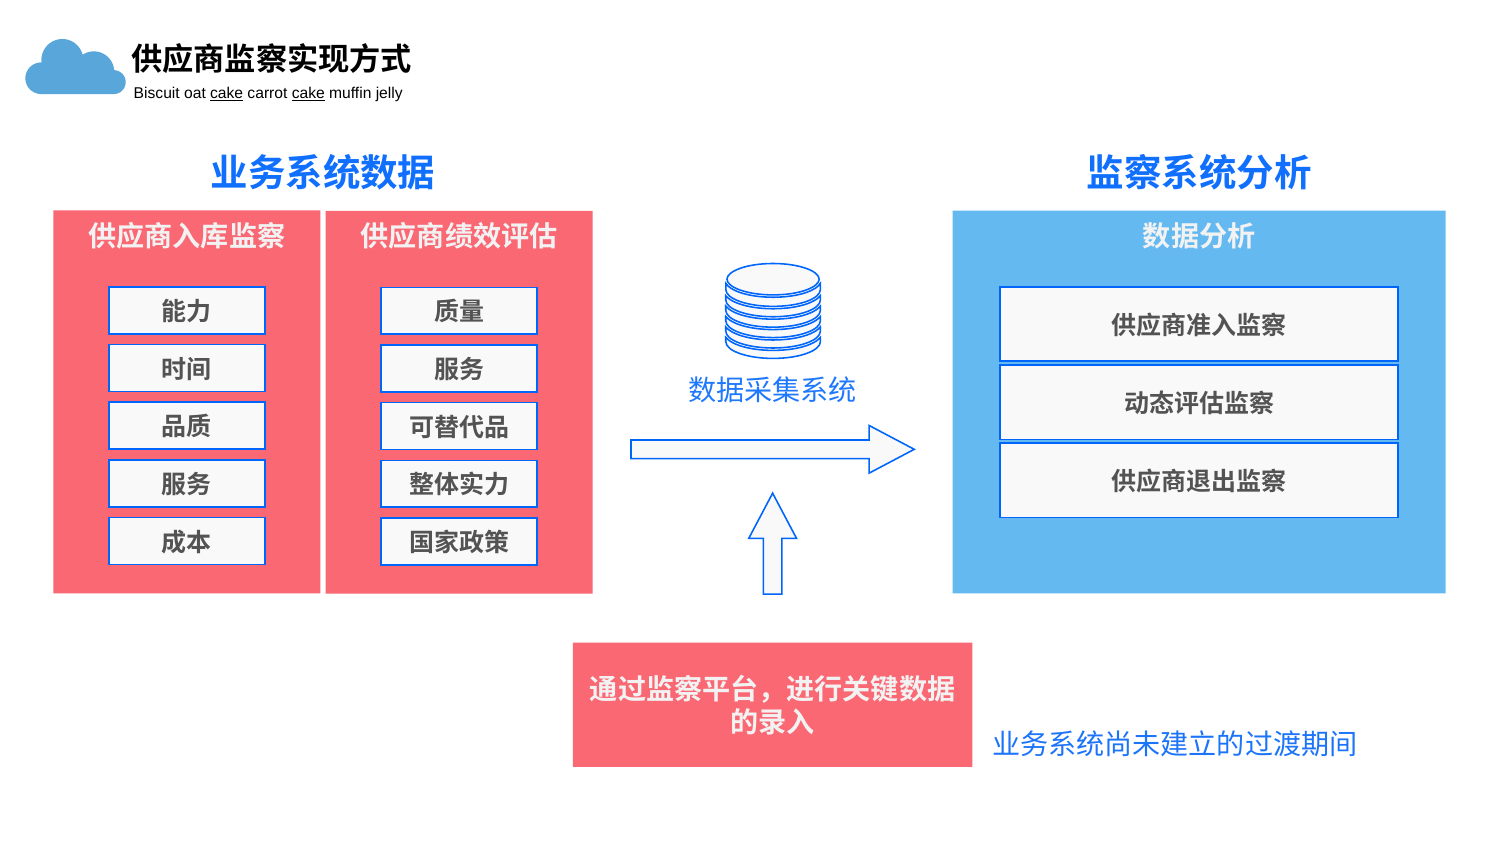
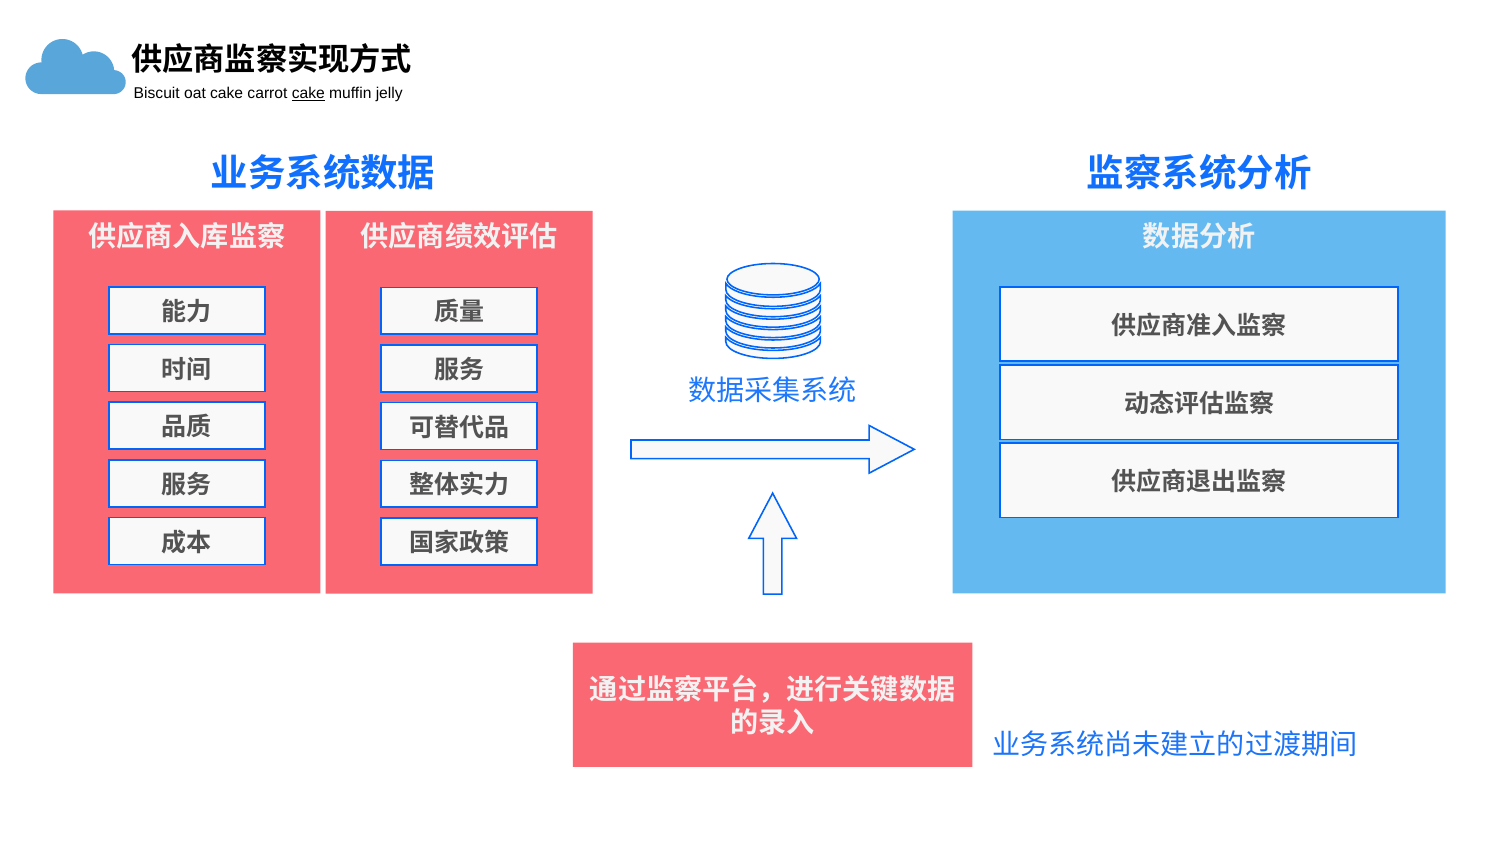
cake underline: present -> none (227, 94)
